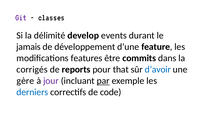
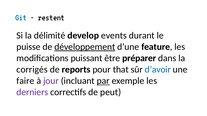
Git colour: purple -> blue (21, 17)
classes: classes -> restent (51, 17)
jamais: jamais -> puisse (28, 47)
développement underline: none -> present (85, 47)
features: features -> puissant (87, 58)
commits: commits -> préparer (139, 58)
gère: gère -> faire (25, 81)
derniers colour: blue -> purple (32, 92)
code: code -> peut (111, 92)
